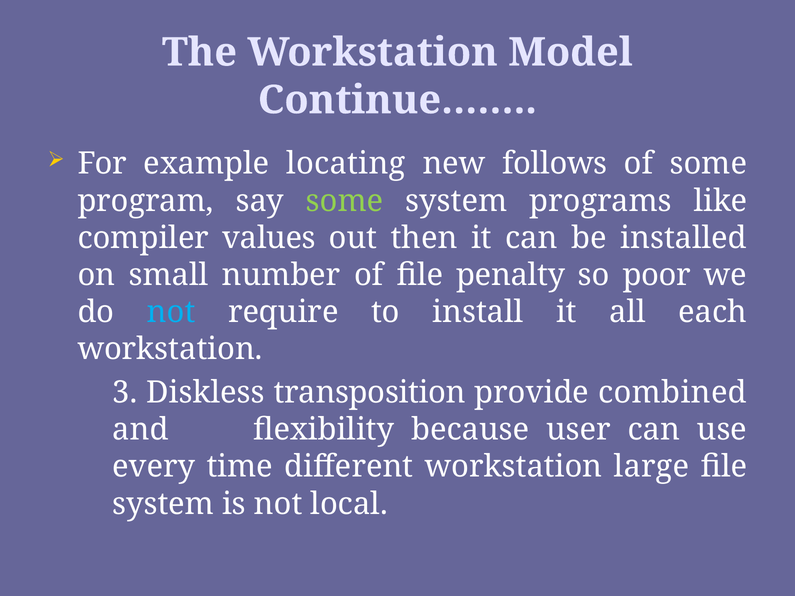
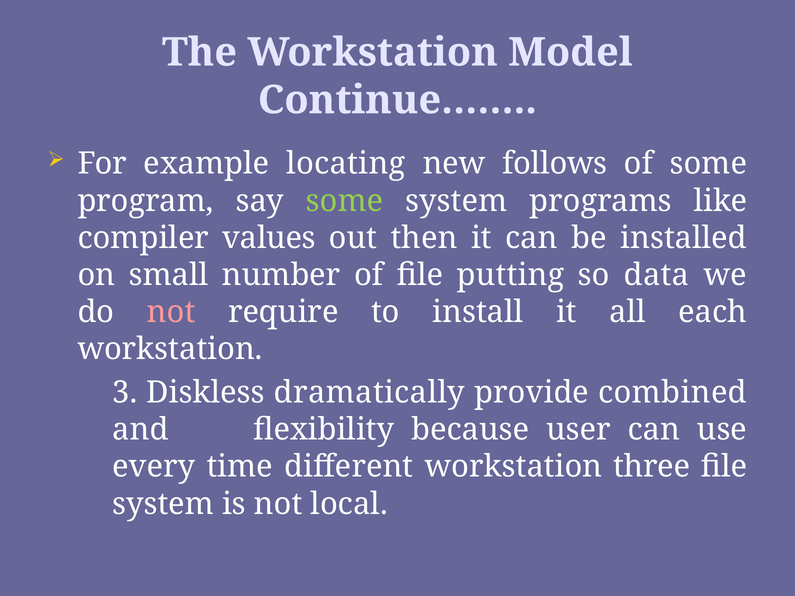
penalty: penalty -> putting (511, 275)
poor: poor -> data (657, 275)
not colour: light blue -> pink (171, 312)
transposition: transposition -> dramatically (369, 393)
large: large -> three (652, 467)
